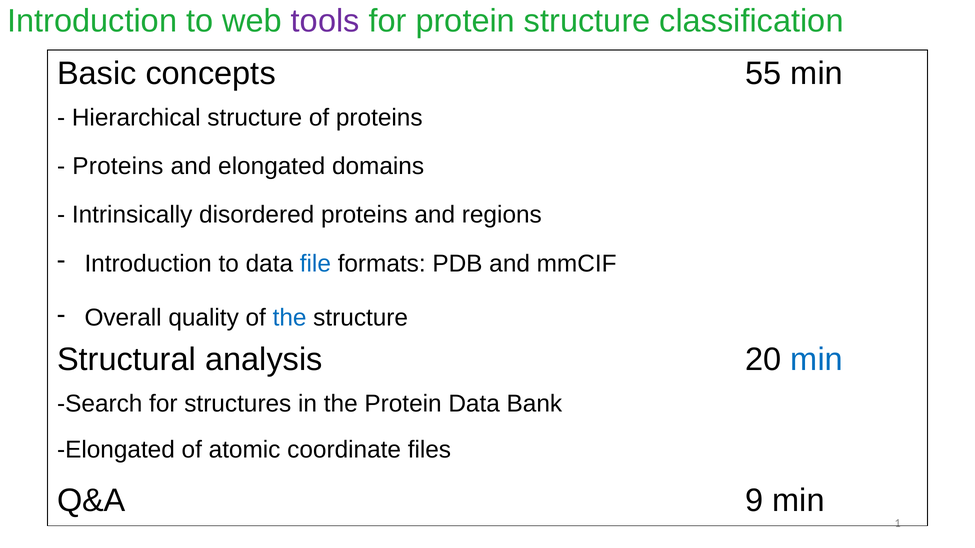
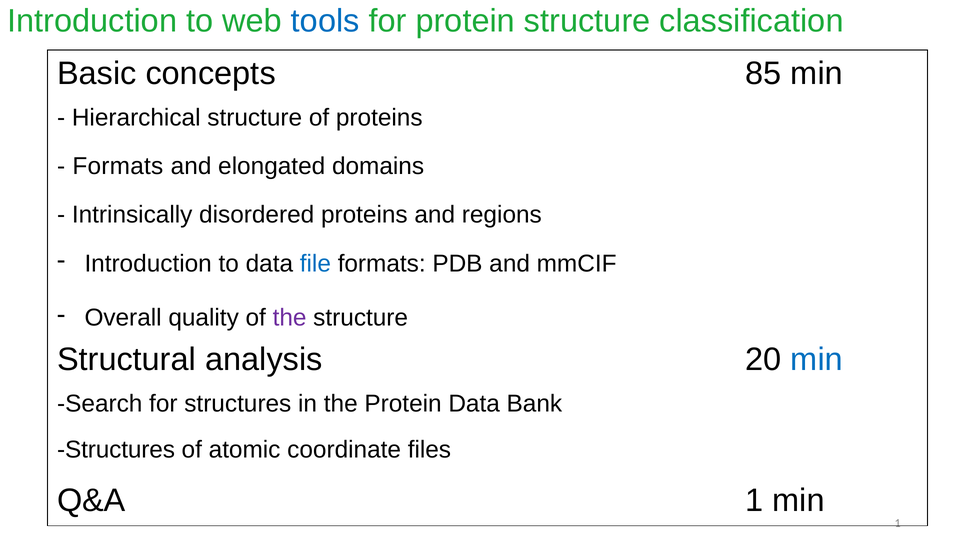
tools colour: purple -> blue (325, 21)
55: 55 -> 85 (763, 74)
Proteins: Proteins -> Formats (118, 166)
the colour: blue -> purple (290, 318)
Elongated: Elongated -> Structures (116, 450)
Q&A 9: 9 -> 1 (754, 501)
